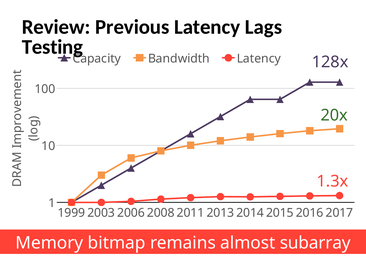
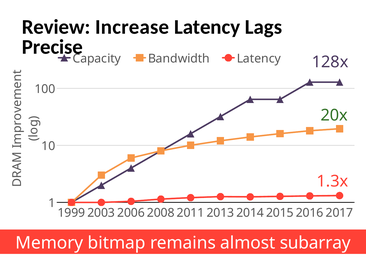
Previous: Previous -> Increase (132, 27)
Testing: Testing -> Precise (52, 47)
